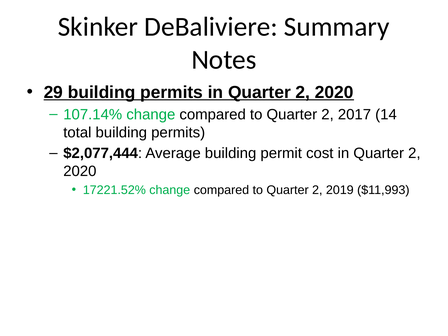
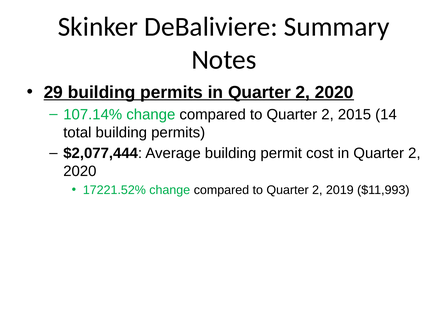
2017: 2017 -> 2015 (355, 115)
